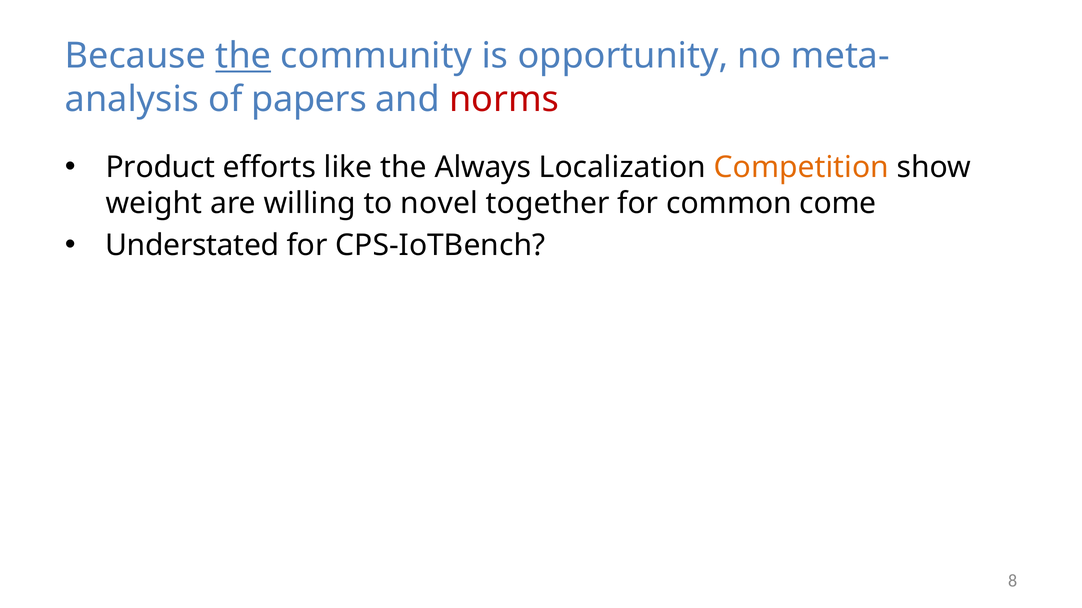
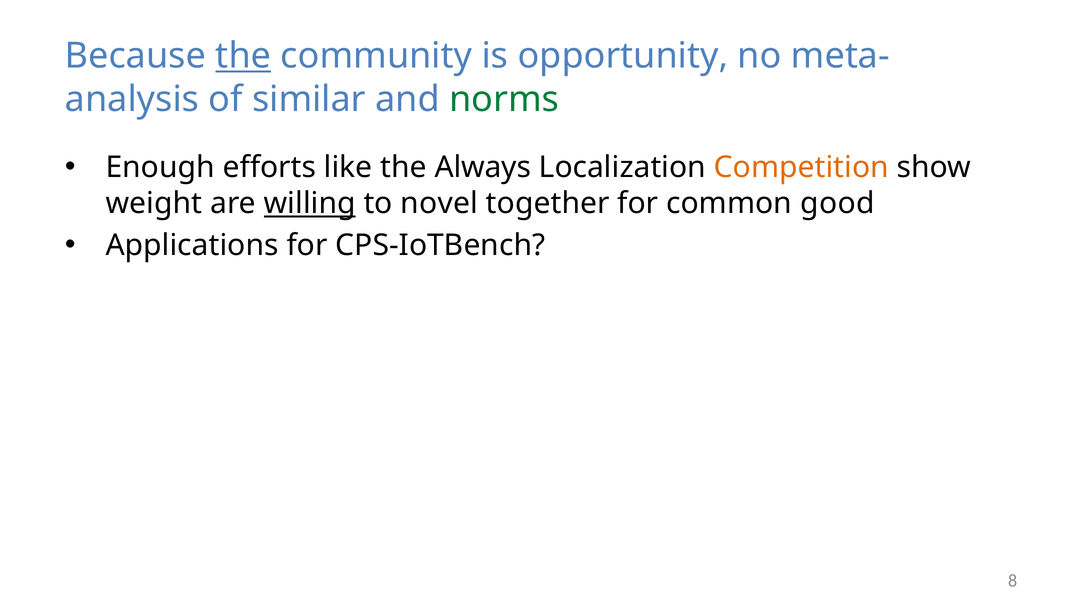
papers: papers -> similar (309, 99)
norms colour: red -> green (504, 99)
Product: Product -> Enough (160, 168)
willing underline: none -> present (310, 204)
come: come -> good (838, 204)
Understated: Understated -> Applications (192, 246)
